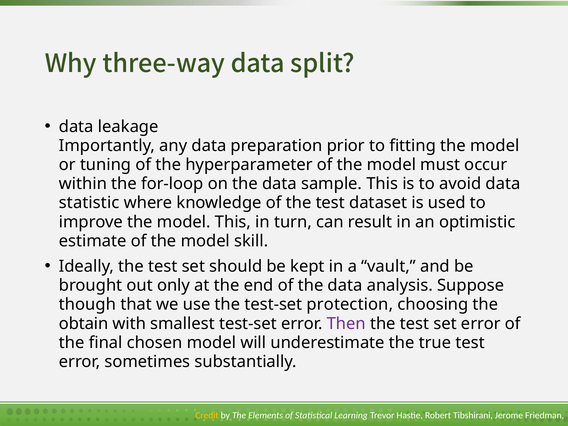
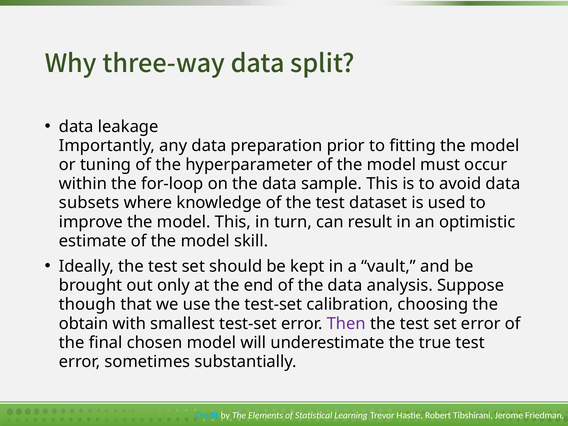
statistic: statistic -> subsets (89, 203)
protection: protection -> calibration (350, 305)
Credit colour: yellow -> light blue (207, 415)
